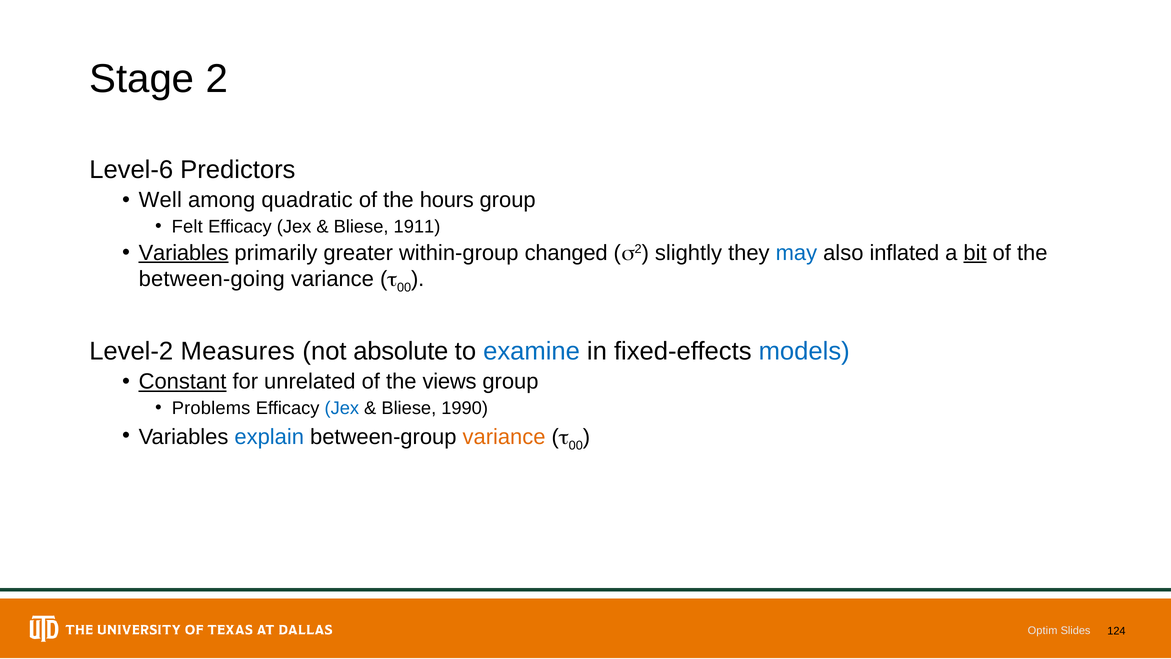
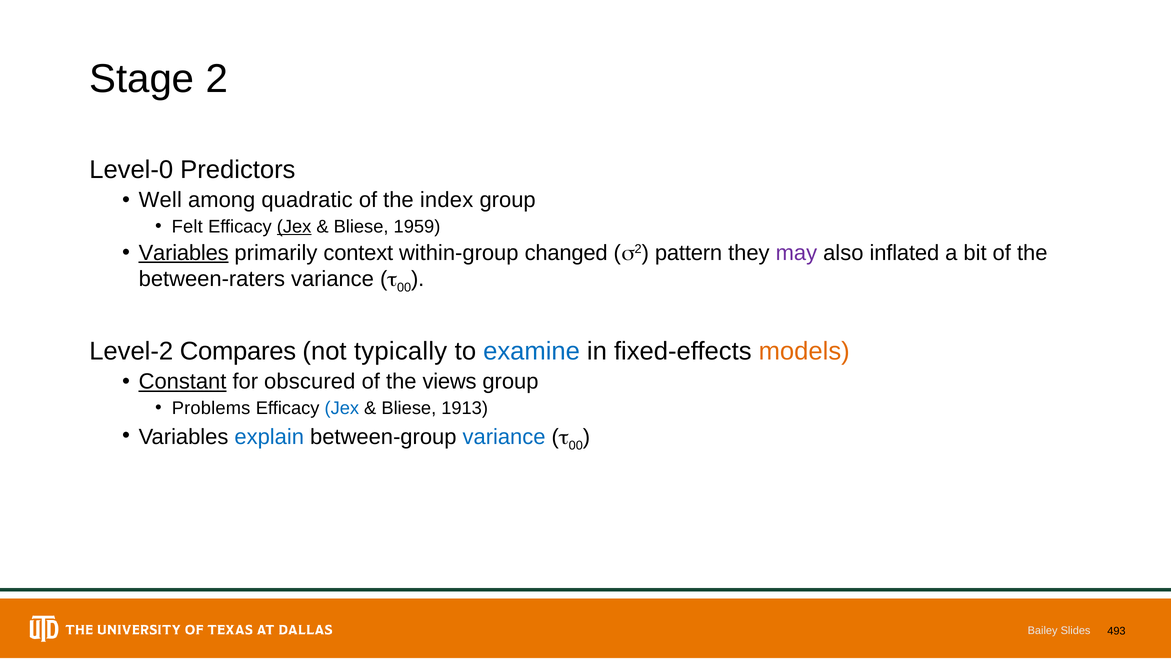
Level-6: Level-6 -> Level-0 (131, 170)
hours: hours -> index (447, 200)
Jex underline: none -> present (294, 226)
1911: 1911 -> 1959 (417, 226)
greater: greater -> context (358, 253)
slightly: slightly -> pattern (689, 253)
may colour: blue -> purple (796, 253)
bit underline: present -> none (975, 253)
between-going: between-going -> between-raters (212, 279)
Measures: Measures -> Compares (238, 351)
absolute: absolute -> typically (401, 351)
models colour: blue -> orange (804, 351)
unrelated: unrelated -> obscured (310, 382)
1990: 1990 -> 1913 (465, 408)
variance colour: orange -> blue (504, 437)
Optim: Optim -> Bailey (1043, 631)
124: 124 -> 493 (1116, 631)
